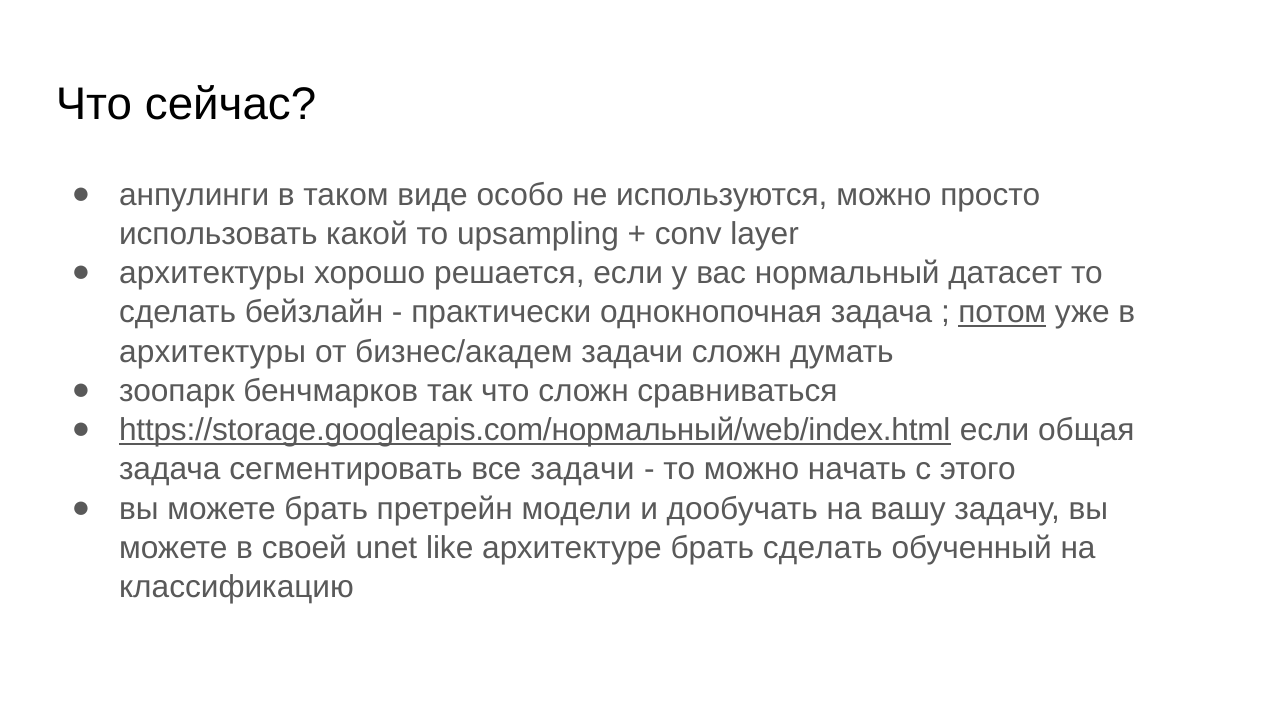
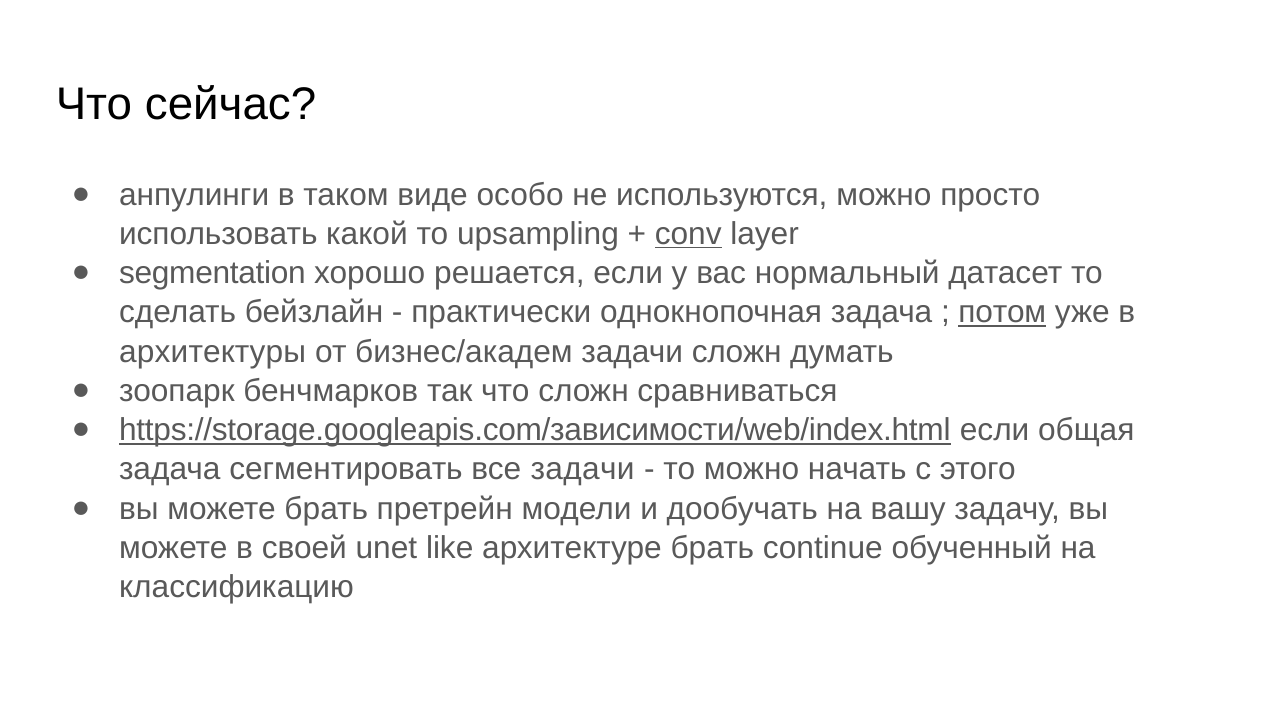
conv underline: none -> present (688, 234)
архитектуры: архитектуры -> segmentation (212, 273)
https://storage.googleapis.com/нормальный/web/index.html: https://storage.googleapis.com/нормальный/web/index.html -> https://storage.googleapis.com/зависимости/web/index.html (535, 430)
брать сделать: сделать -> continue (823, 548)
